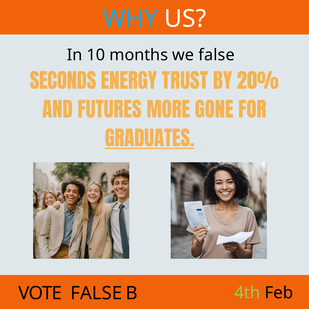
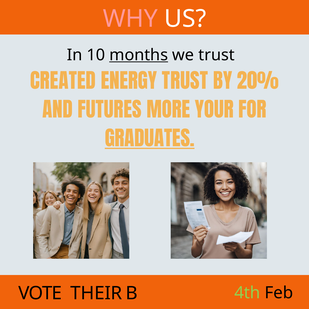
WHY colour: light blue -> pink (130, 19)
months underline: none -> present (139, 55)
we false: false -> trust (217, 55)
SECONDS: SECONDS -> CREATED (63, 82)
GONE: GONE -> YOUR (214, 111)
VOTE FALSE: FALSE -> THEIR (96, 293)
